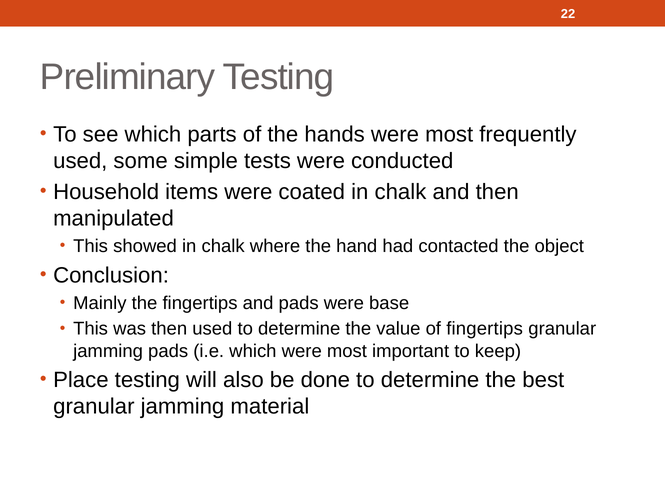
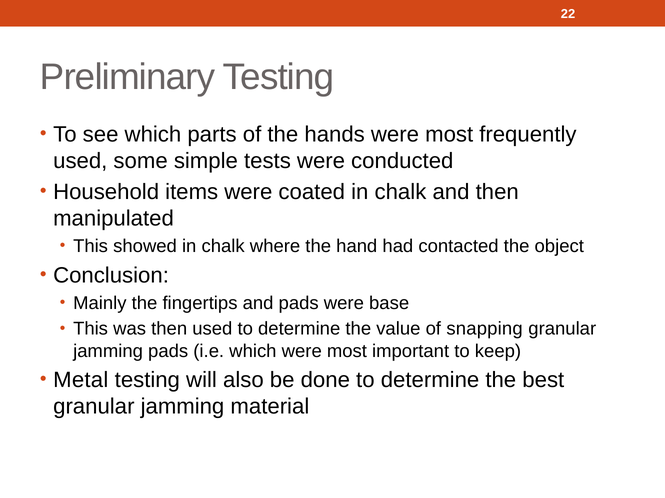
of fingertips: fingertips -> snapping (485, 329)
Place: Place -> Metal (81, 381)
